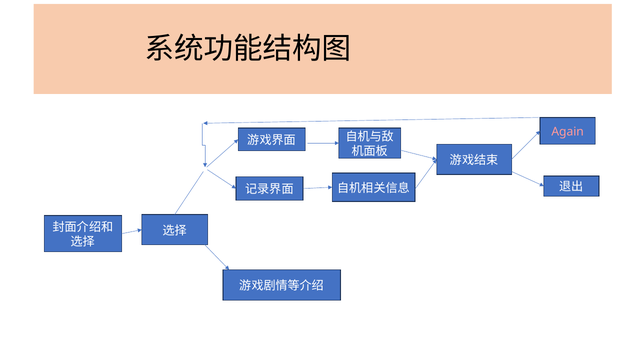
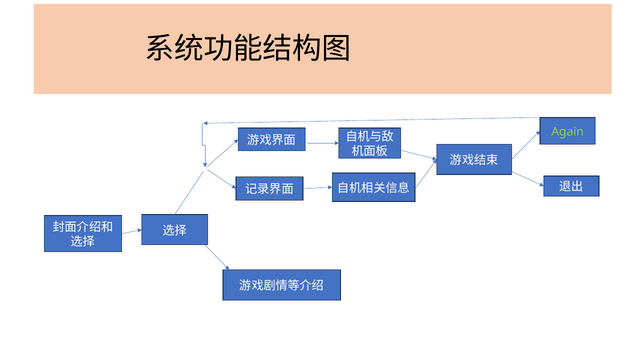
Again colour: pink -> light green (568, 132)
